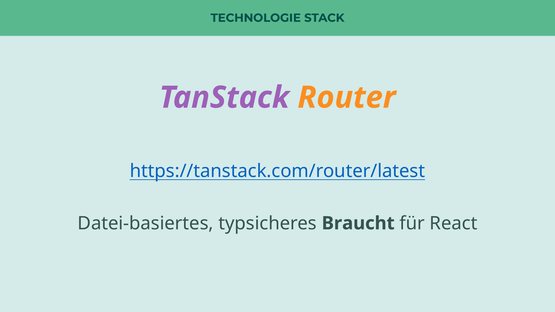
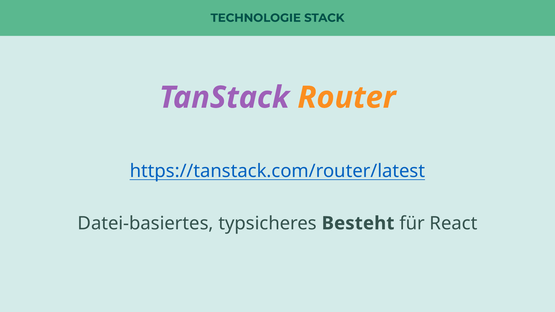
Braucht: Braucht -> Besteht (358, 223)
